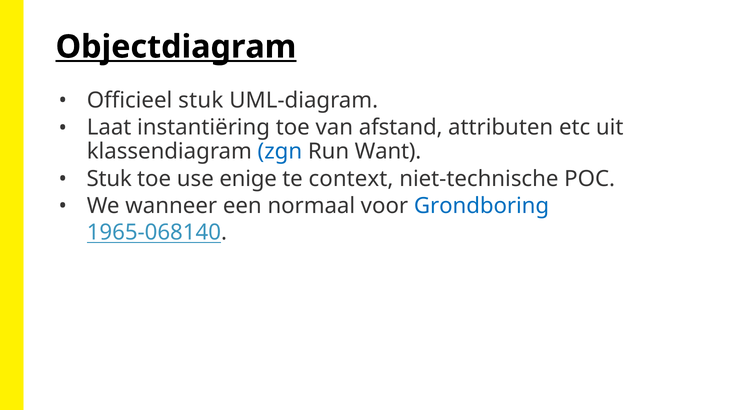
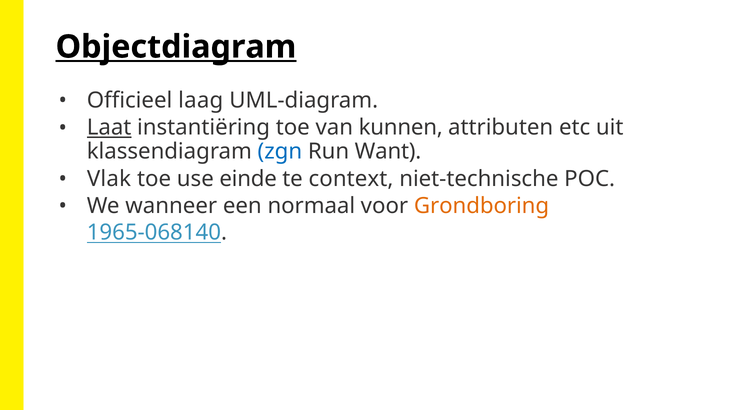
Officieel stuk: stuk -> laag (201, 101)
Laat underline: none -> present (109, 128)
afstand: afstand -> kunnen (401, 128)
Stuk: Stuk -> Vlak (109, 179)
enige: enige -> einde (248, 179)
Grondboring colour: blue -> orange (481, 206)
